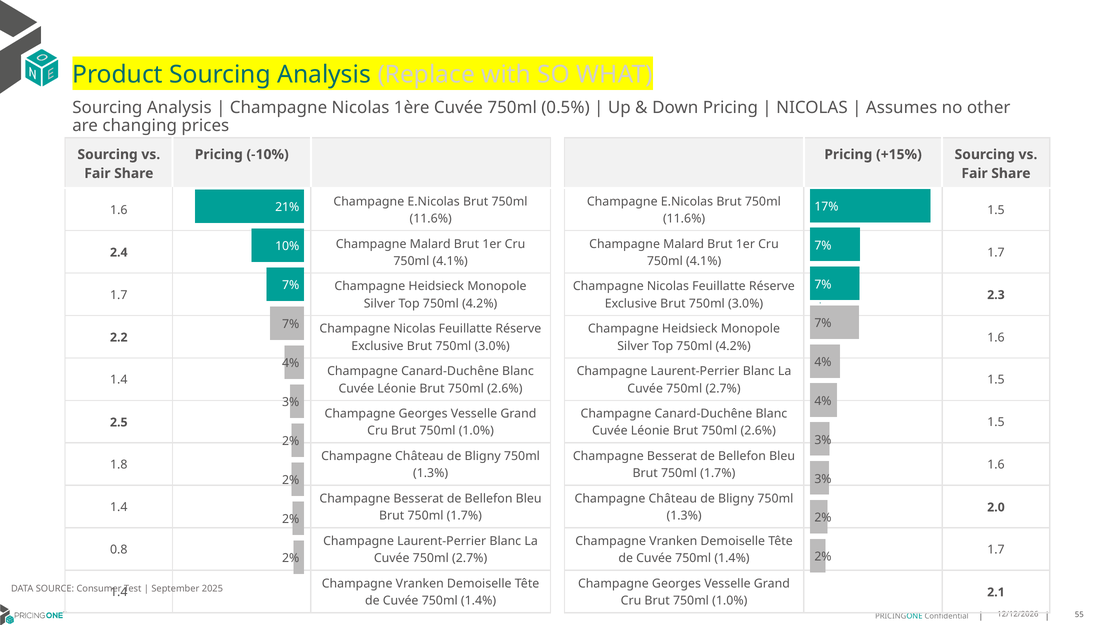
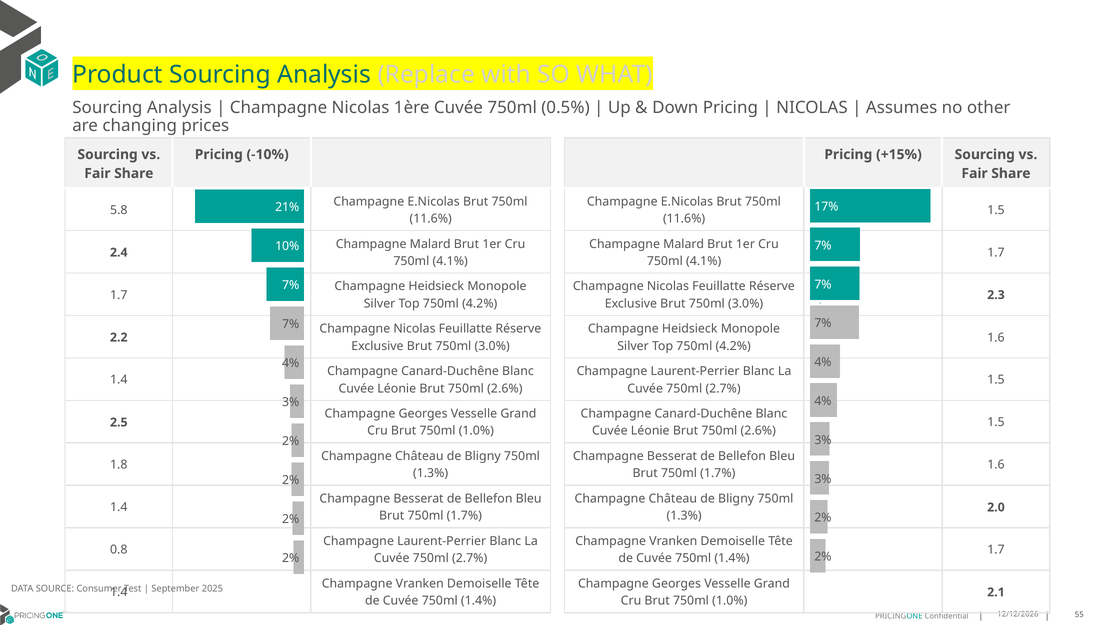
1.6: 1.6 -> 5.8 (119, 210)
